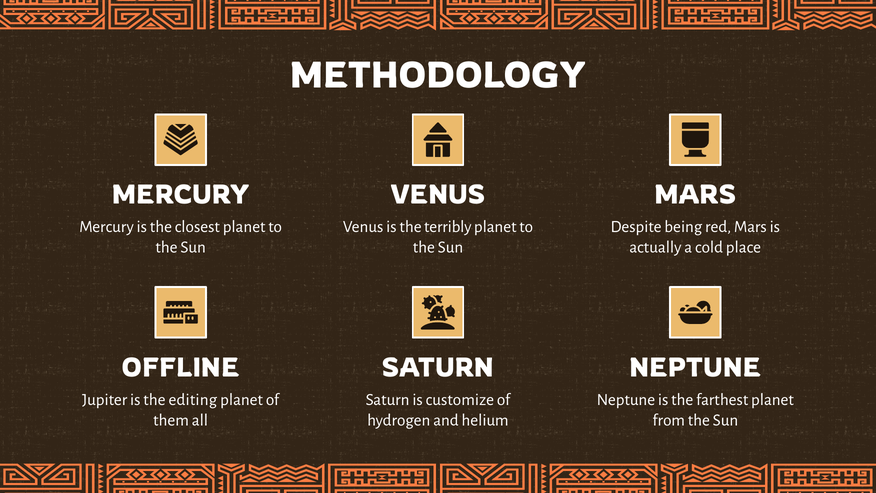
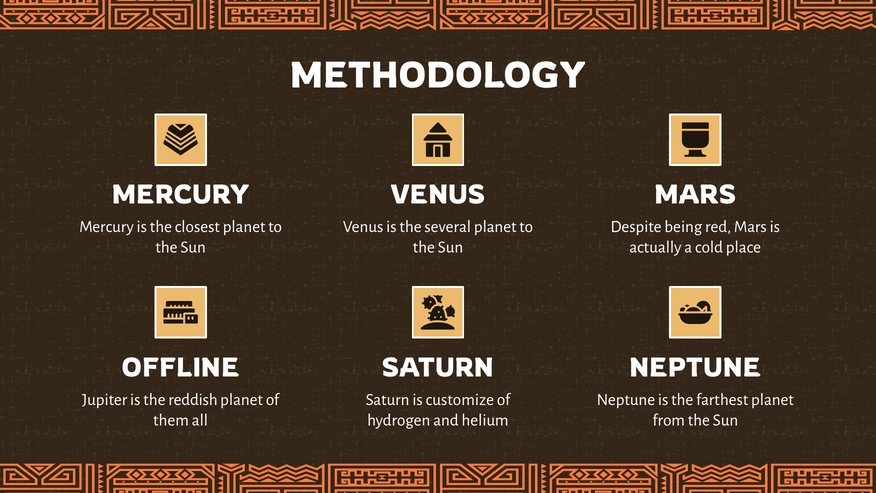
terribly: terribly -> several (448, 226)
editing: editing -> reddish (193, 400)
